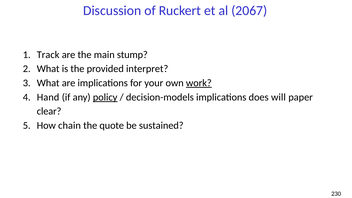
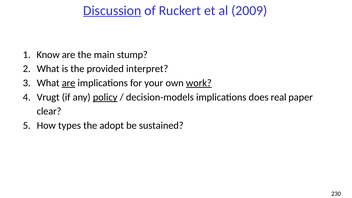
Discussion underline: none -> present (112, 11)
2067: 2067 -> 2009 (249, 11)
Track: Track -> Know (48, 55)
are underline: none -> present (69, 83)
Hand: Hand -> Vrugt (48, 97)
will: will -> real (279, 97)
chain: chain -> types (70, 126)
quote: quote -> adopt (112, 126)
